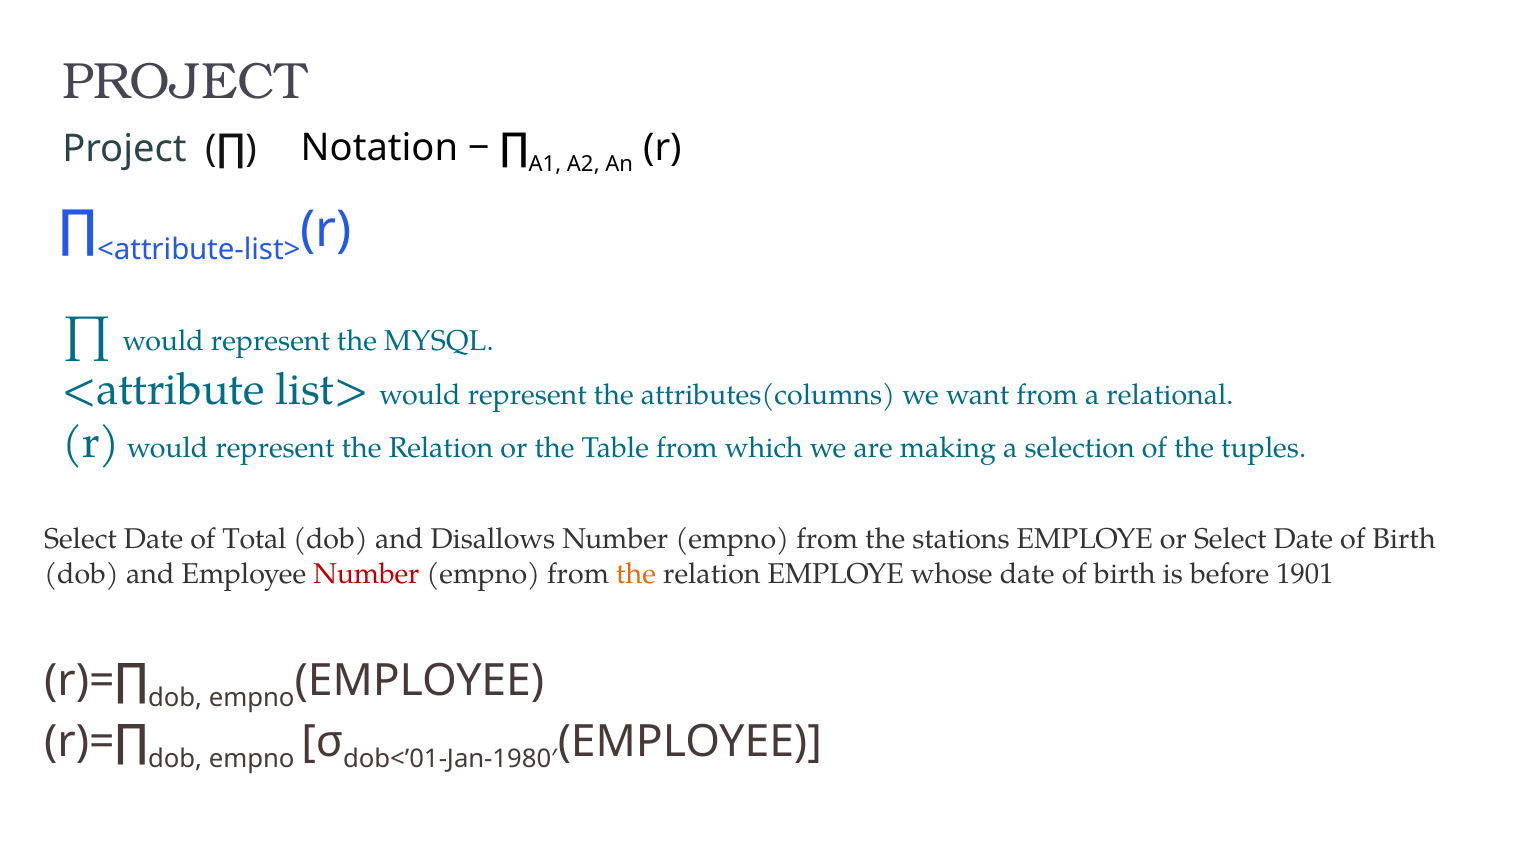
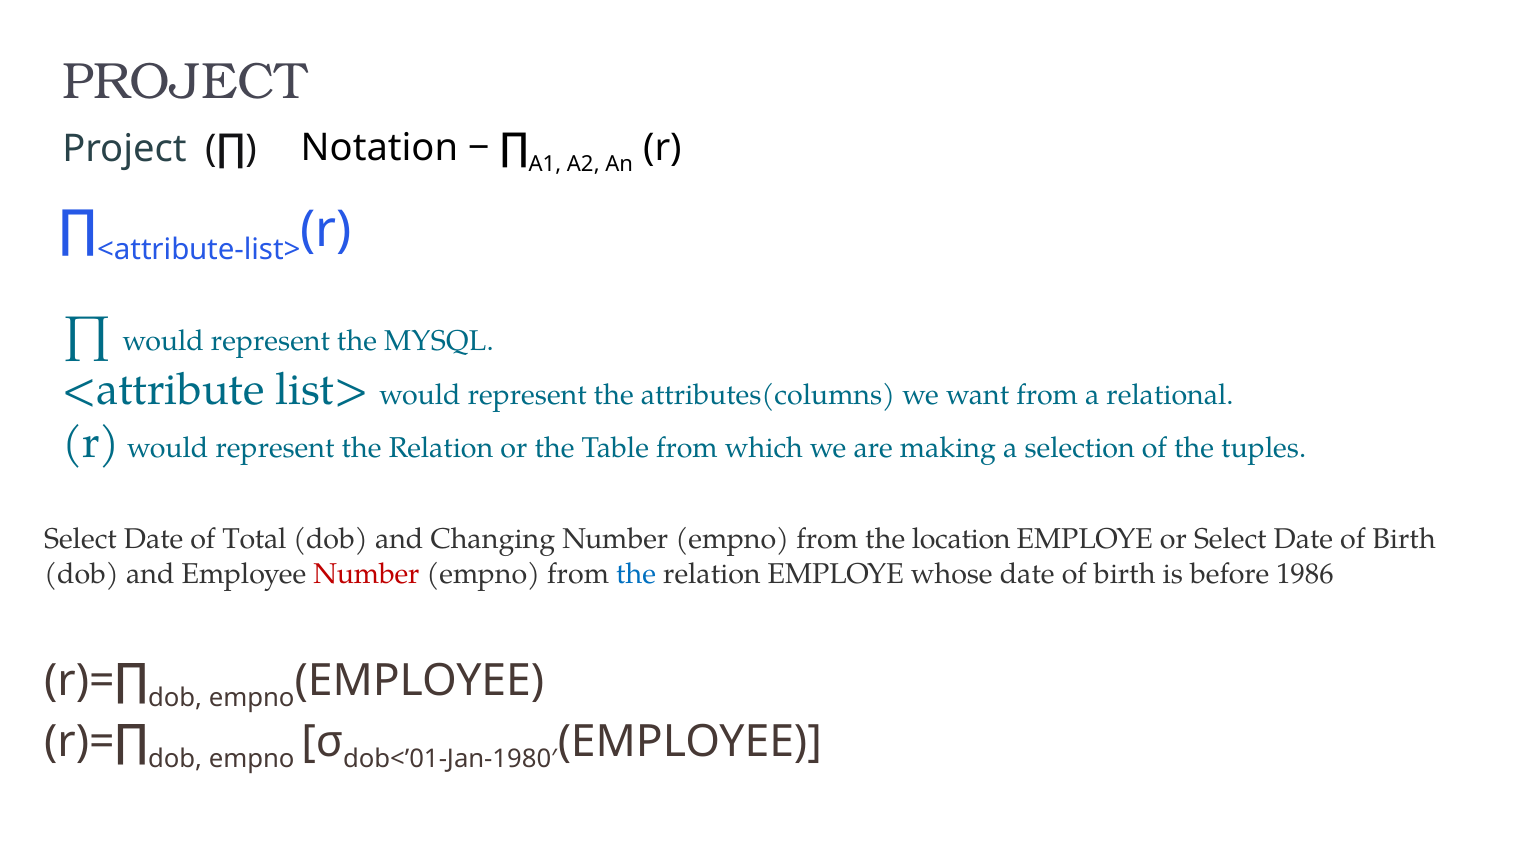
Disallows: Disallows -> Changing (493, 539)
stations: stations -> location (961, 539)
the colour: orange -> blue (636, 574)
1901: 1901 -> 1986 (1305, 574)
